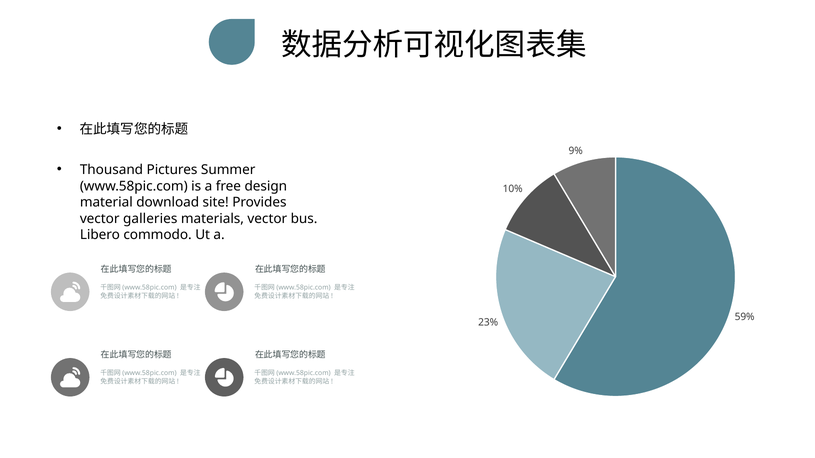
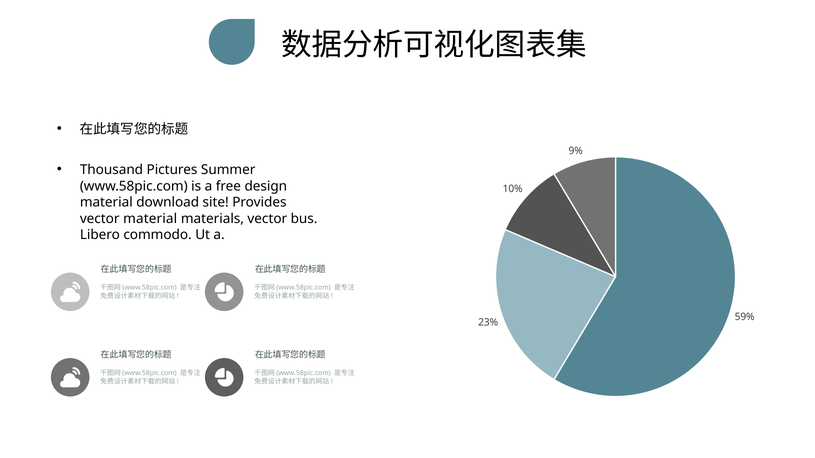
vector galleries: galleries -> material (150, 219)
